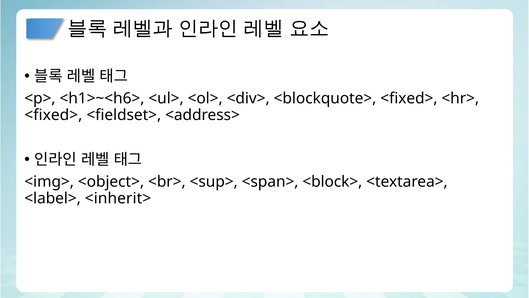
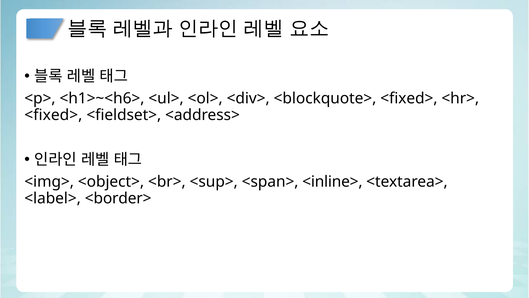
<block>: <block> -> <inline> (332, 182)
<inherit>: <inherit> -> <border> (118, 198)
